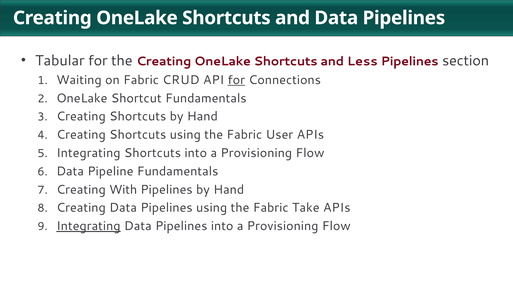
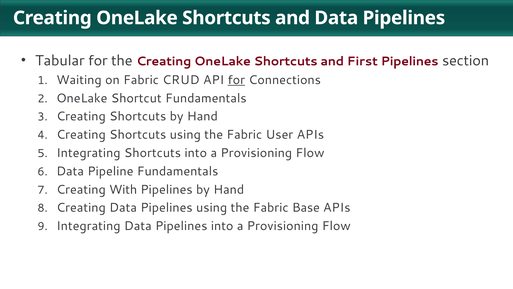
Less: Less -> First (362, 61)
Take: Take -> Base (306, 207)
Integrating underline: present -> none (88, 226)
